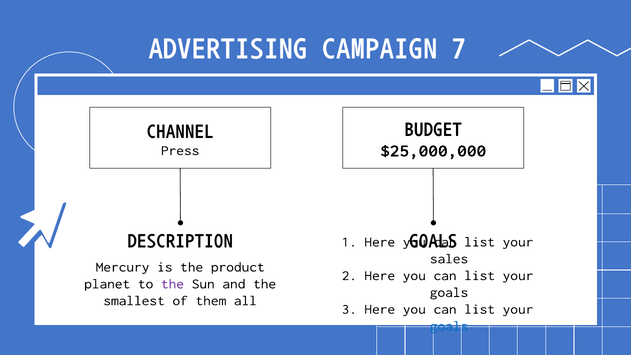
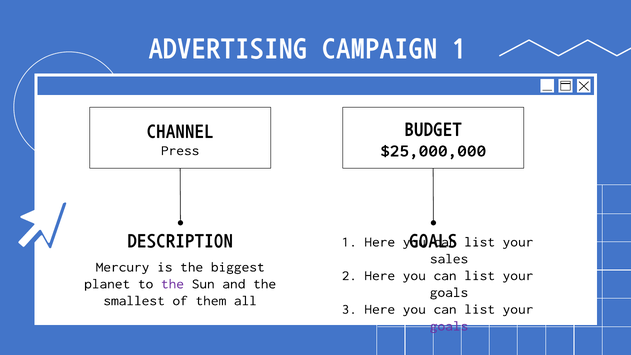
CAMPAIGN 7: 7 -> 1 (459, 47)
product: product -> biggest (238, 267)
goals colour: blue -> purple (449, 326)
